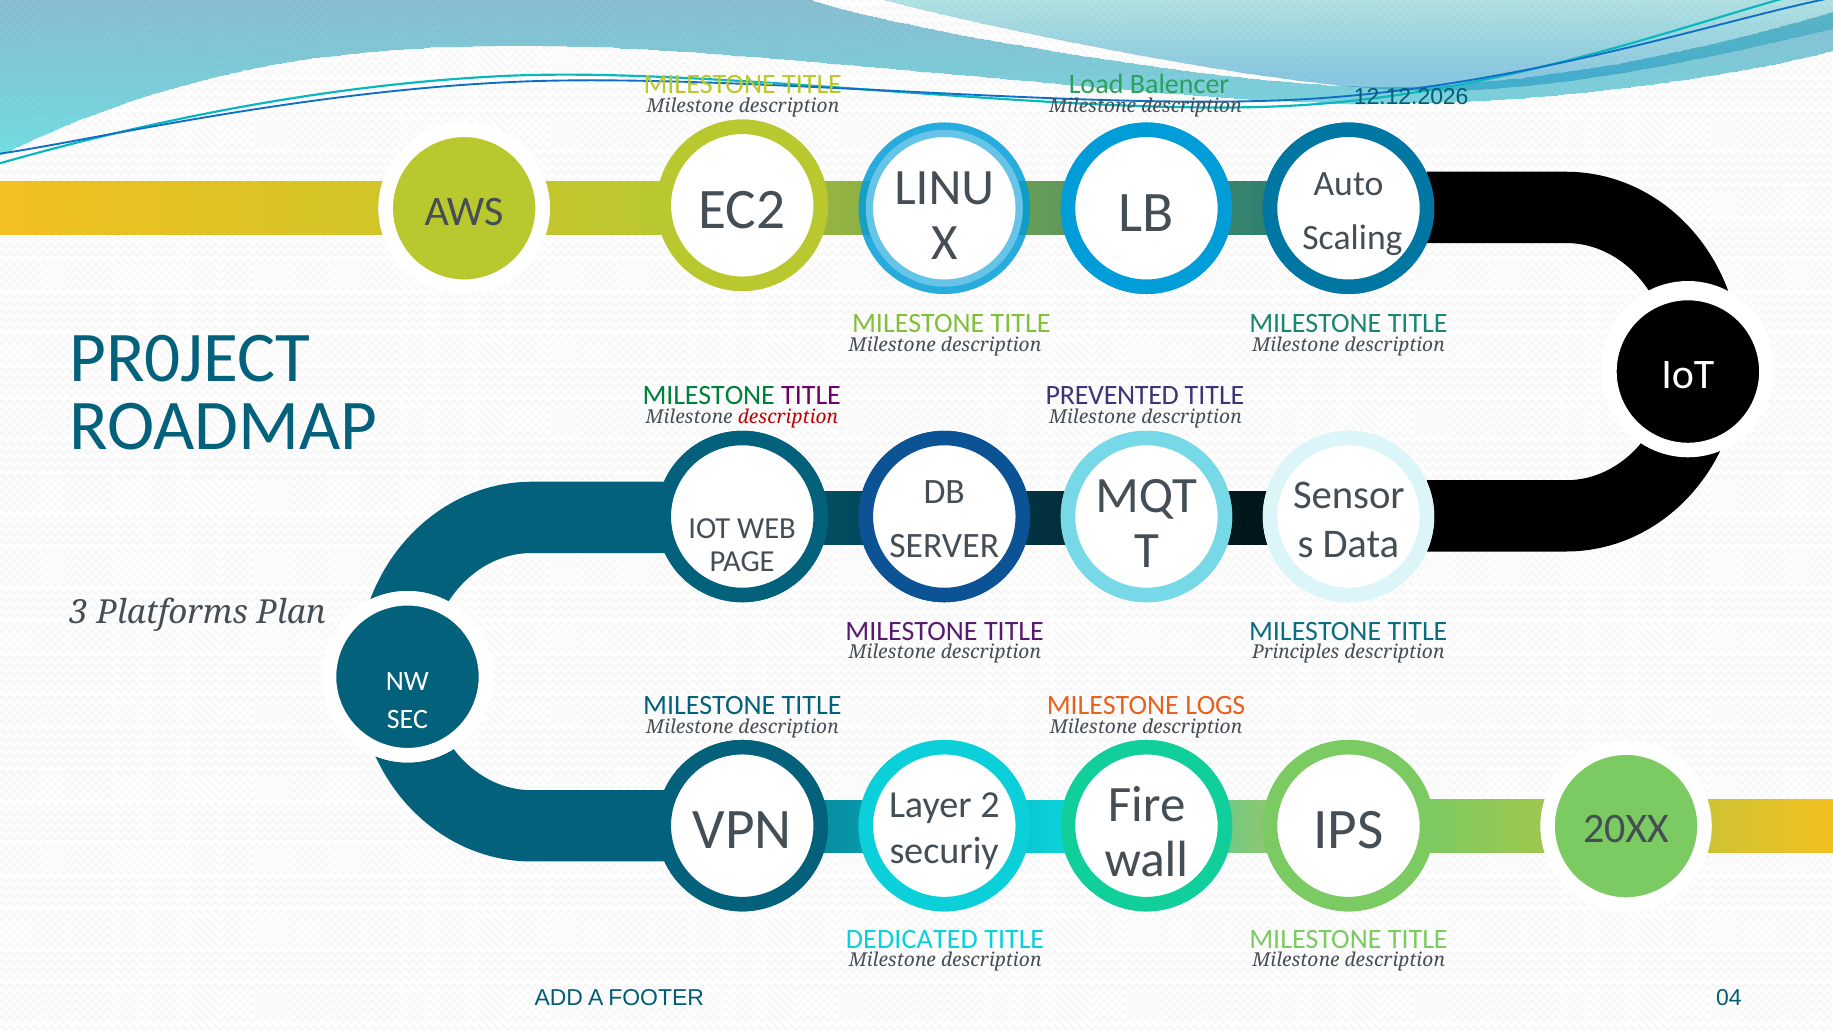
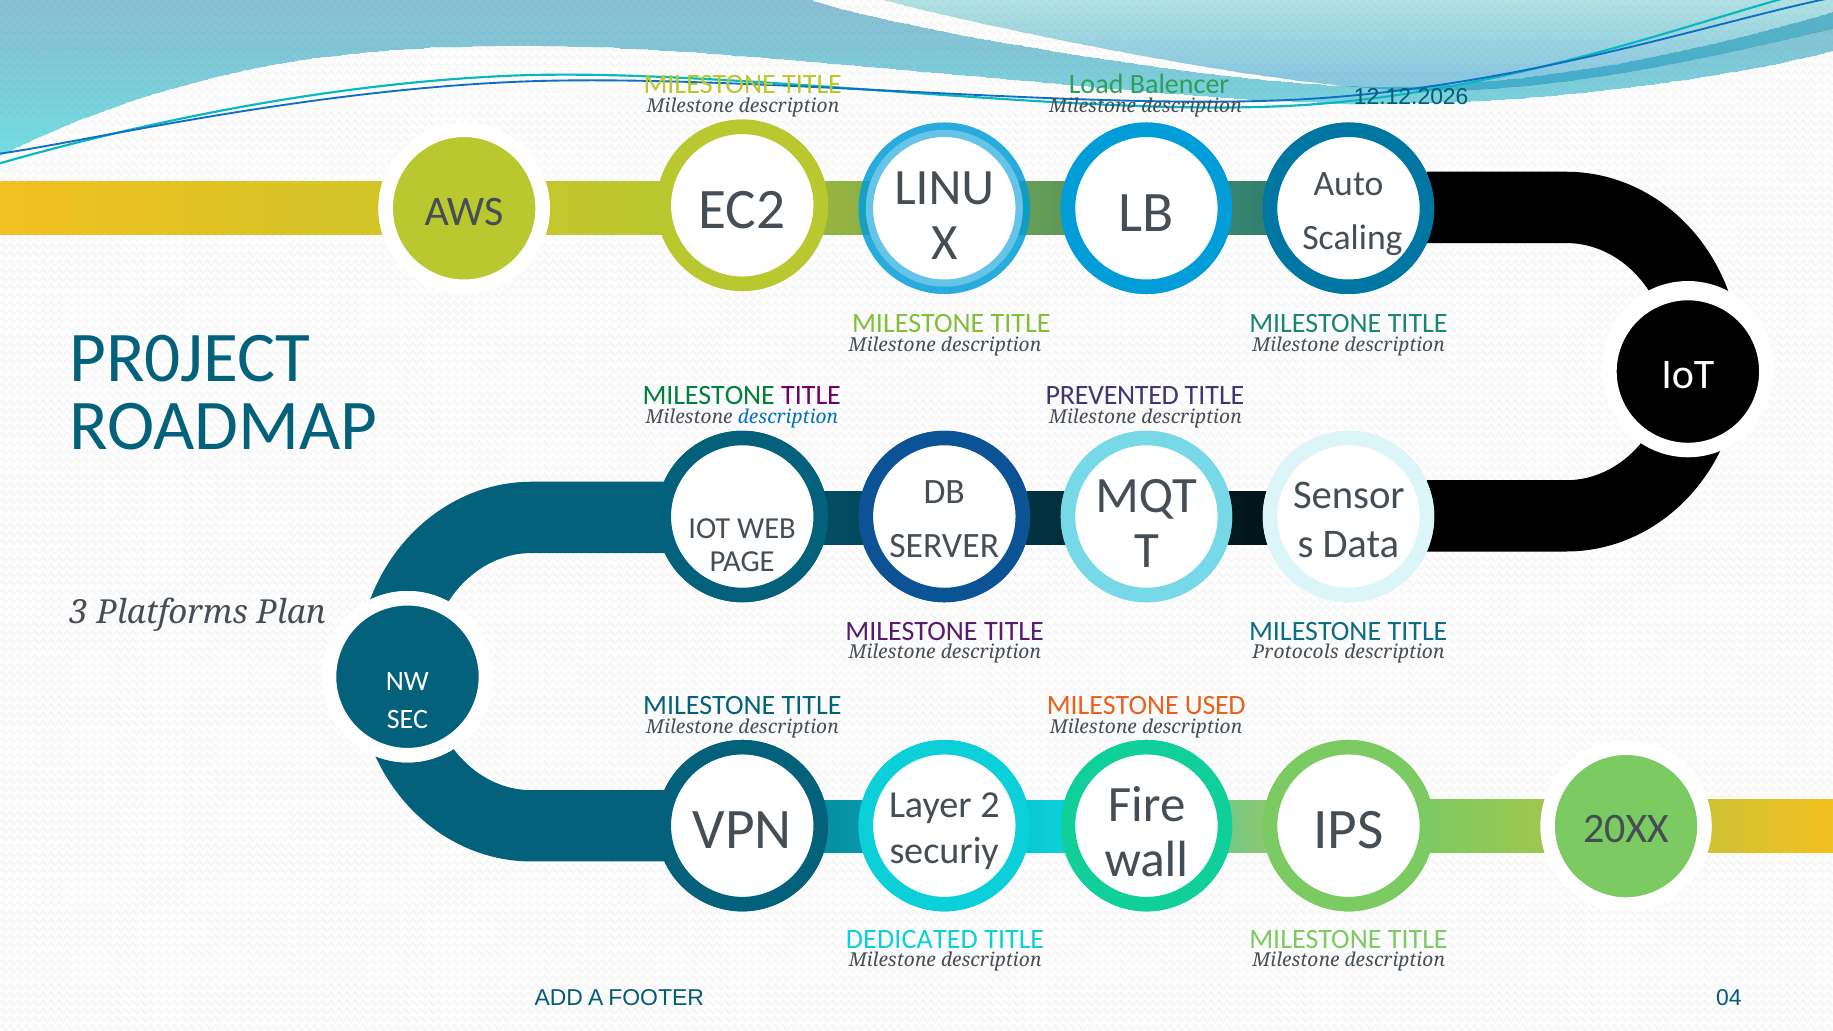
description colour: red -> blue (788, 417)
Principles: Principles -> Protocols (1295, 653)
LOGS: LOGS -> USED (1215, 705)
